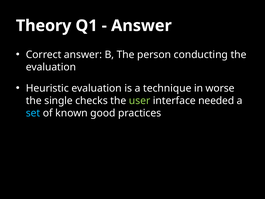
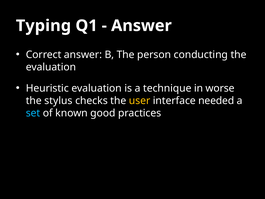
Theory: Theory -> Typing (43, 26)
single: single -> stylus (58, 101)
user colour: light green -> yellow (140, 101)
